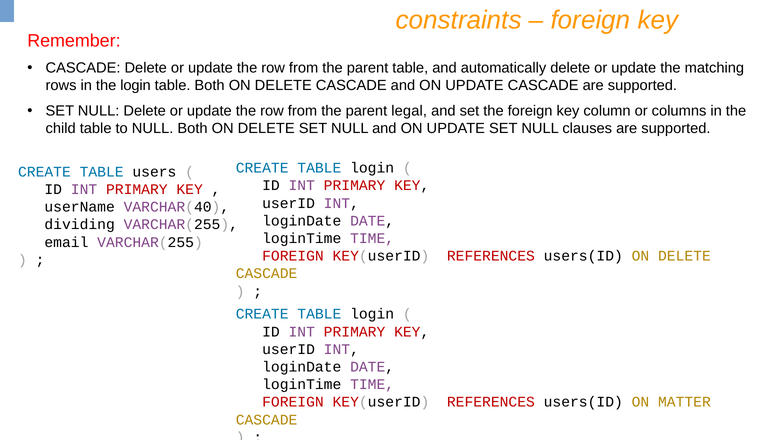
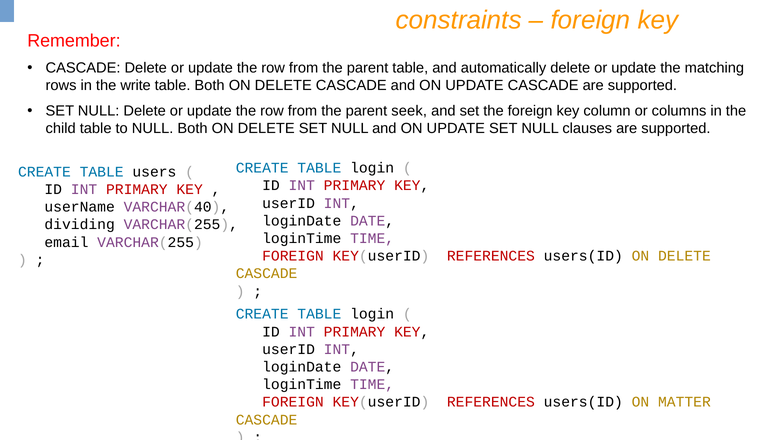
the login: login -> write (136, 86)
legal: legal -> seek (409, 111)
